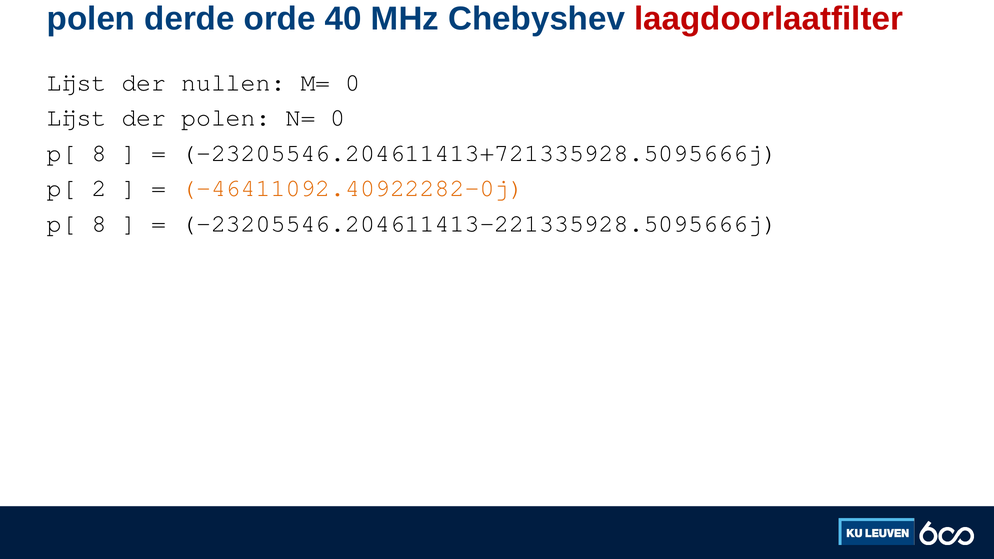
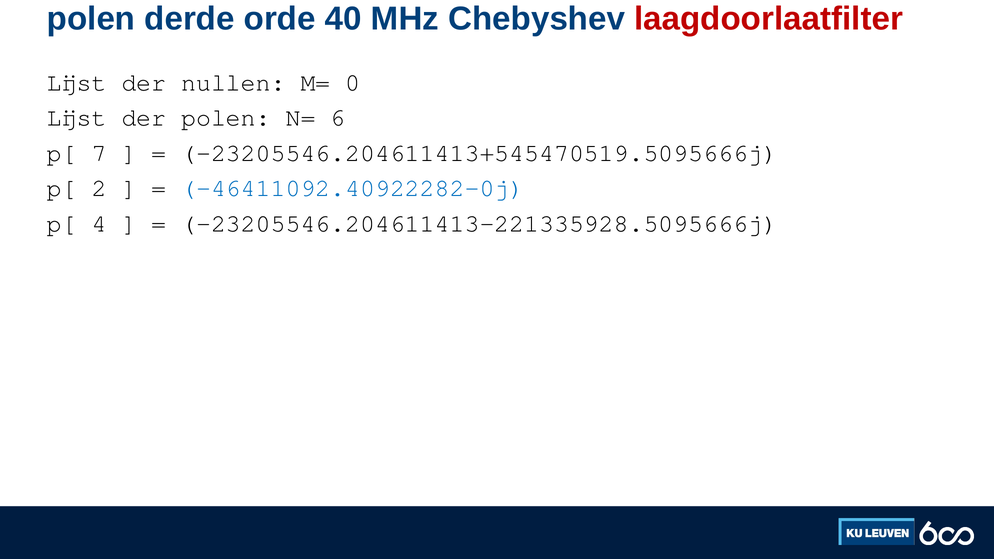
N= 0: 0 -> 6 (338, 118)
8: 8 -> 7 (99, 153)
-23205546.204611413+721335928.5095666j: -23205546.204611413+721335928.5095666j -> -23205546.204611413+545470519.5095666j (480, 153)
-46411092.40922282-0j colour: orange -> blue (353, 188)
8: 8 -> 4 (99, 223)
